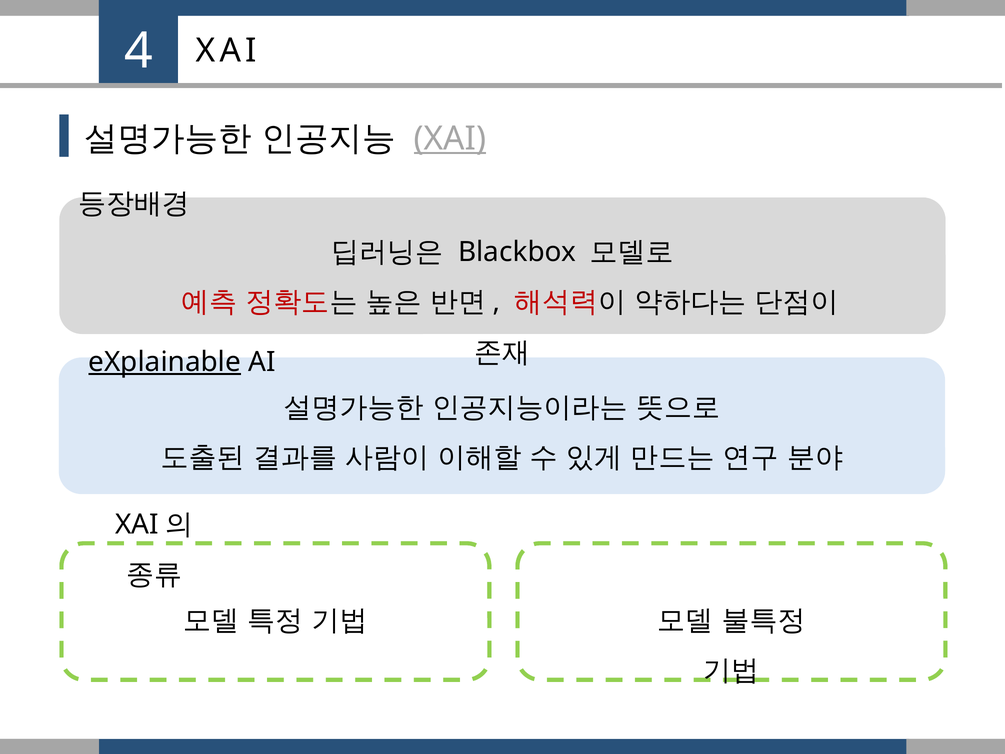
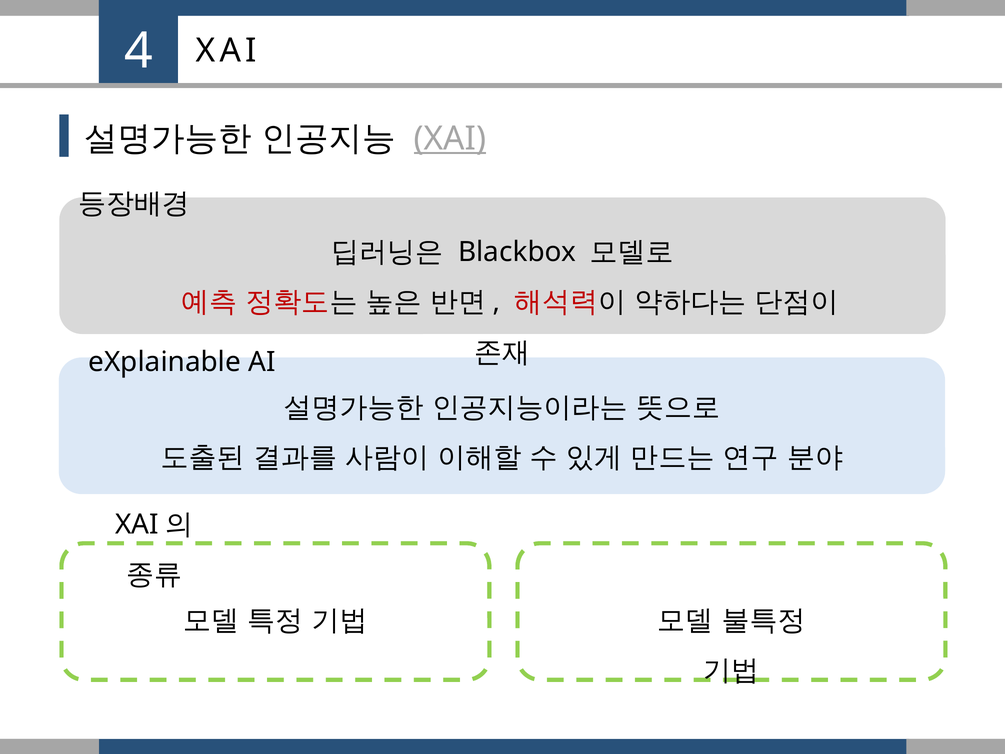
eXplainable underline: present -> none (165, 362)
